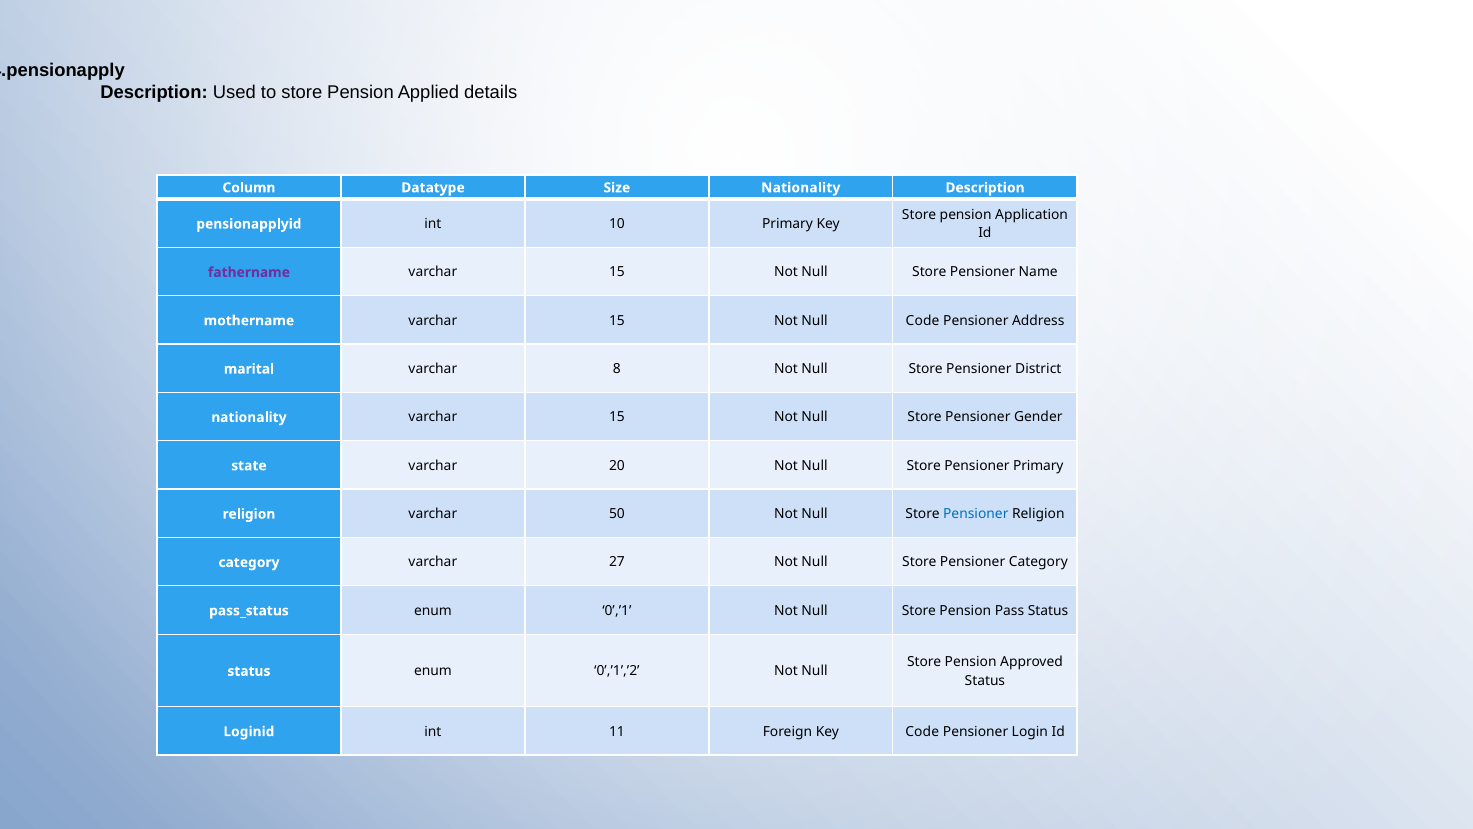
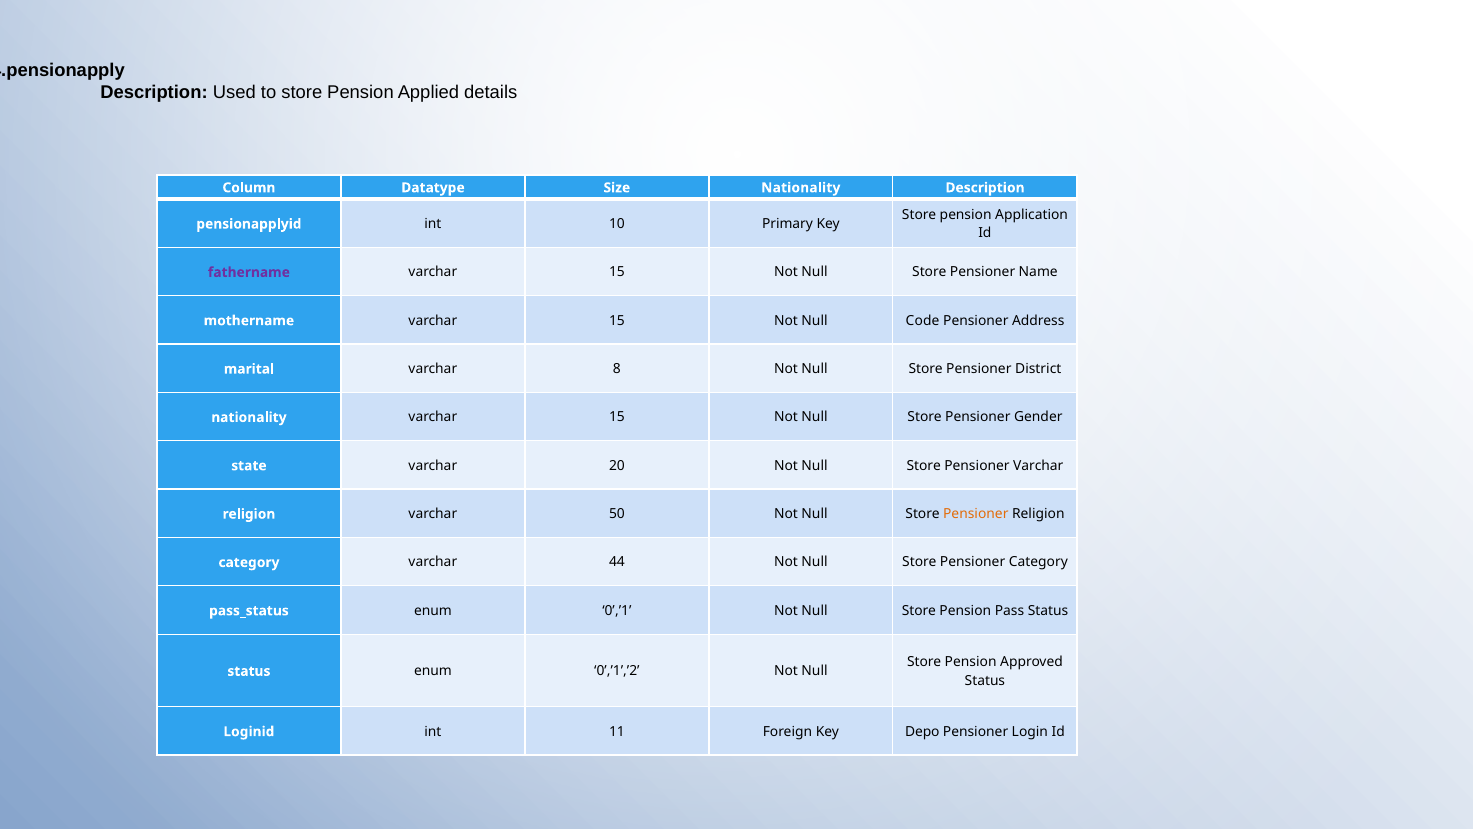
Pensioner Primary: Primary -> Varchar (1038, 465)
Pensioner colour: blue -> orange (976, 514)
27: 27 -> 44 (617, 562)
Key Code: Code -> Depo (922, 731)
